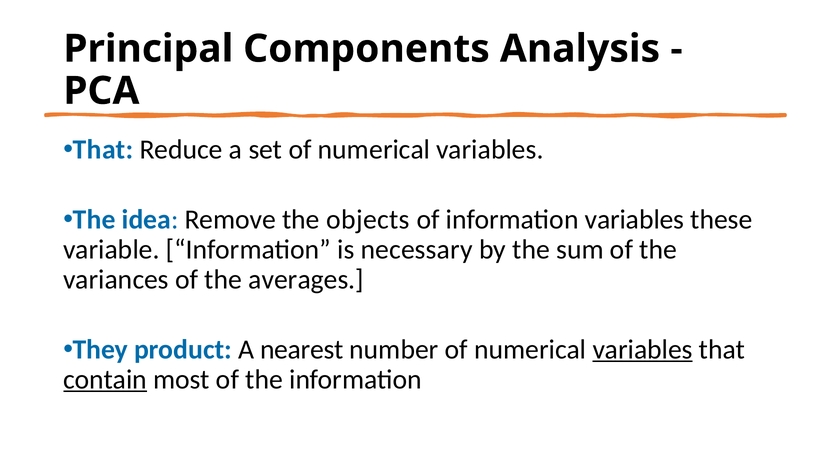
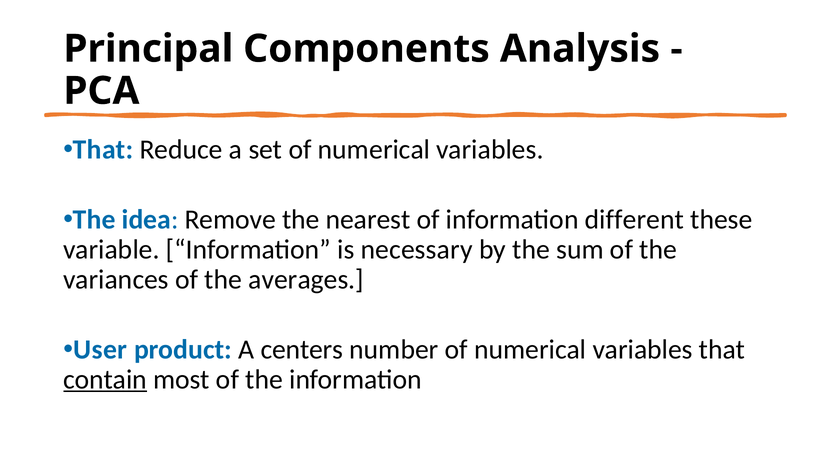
objects: objects -> nearest (368, 219)
information variables: variables -> different (634, 219)
They: They -> User (100, 349)
nearest: nearest -> centers (302, 349)
variables underline: present -> none (643, 349)
